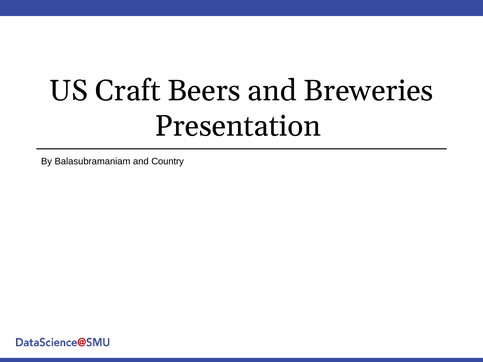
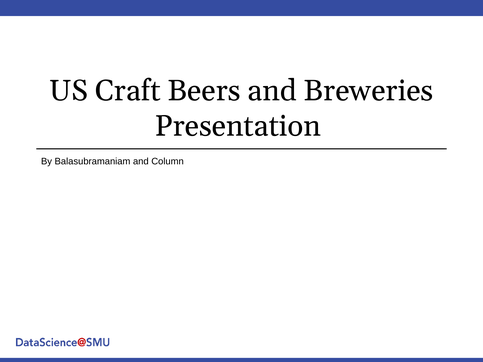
Country: Country -> Column (168, 162)
